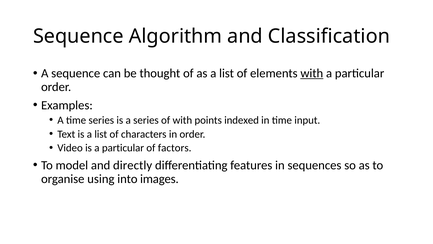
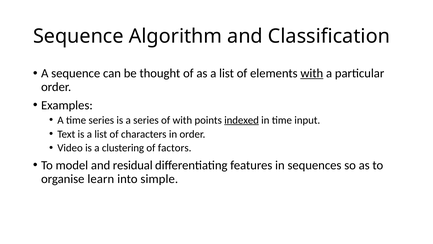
indexed underline: none -> present (242, 120)
is a particular: particular -> clustering (123, 148)
directly: directly -> residual (133, 165)
using: using -> learn (101, 179)
images: images -> simple (159, 179)
